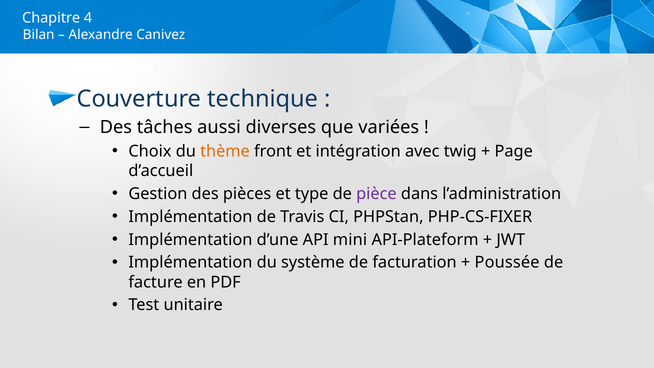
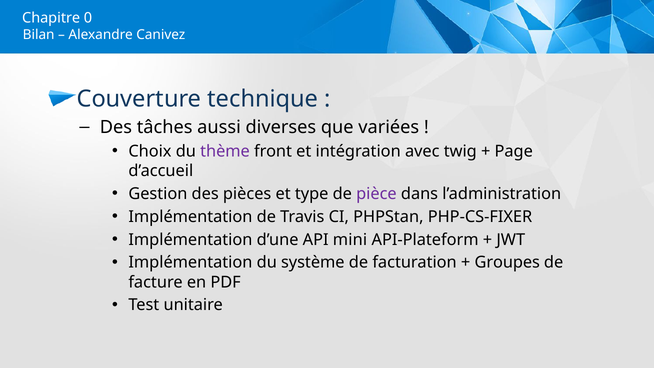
4: 4 -> 0 (88, 18)
thème colour: orange -> purple (225, 151)
Poussée: Poussée -> Groupes (507, 262)
